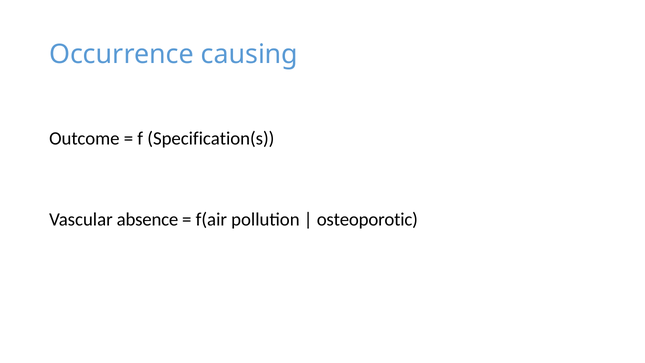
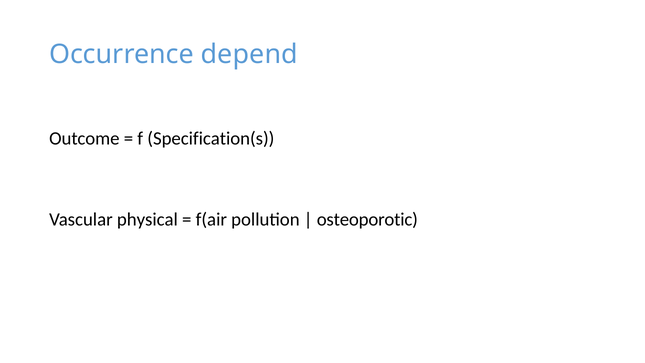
causing: causing -> depend (249, 54)
absence: absence -> physical (147, 219)
